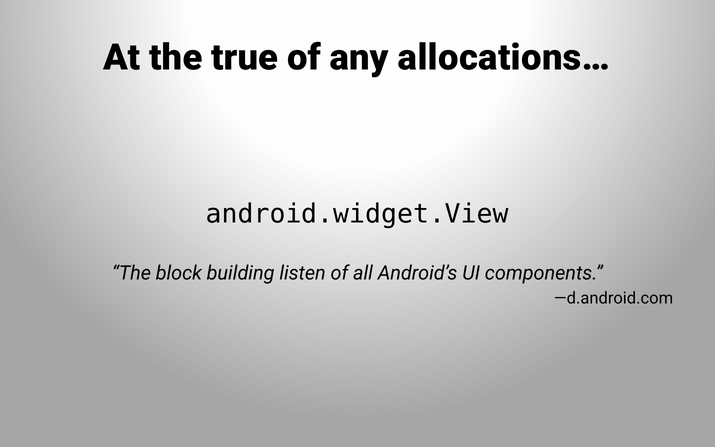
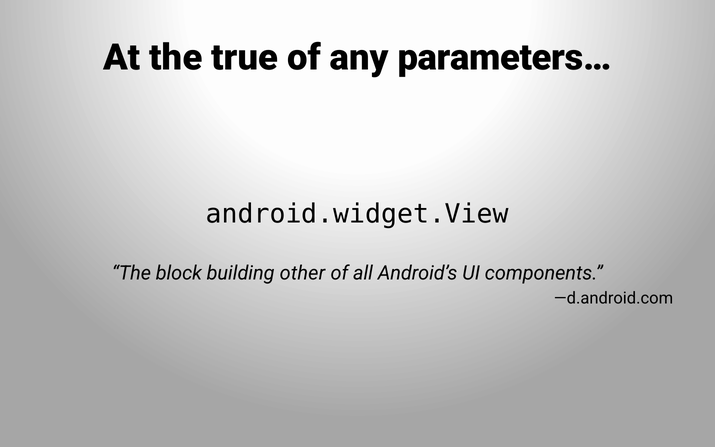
allocations…: allocations… -> parameters… (504, 58)
listen: listen -> other (302, 273)
